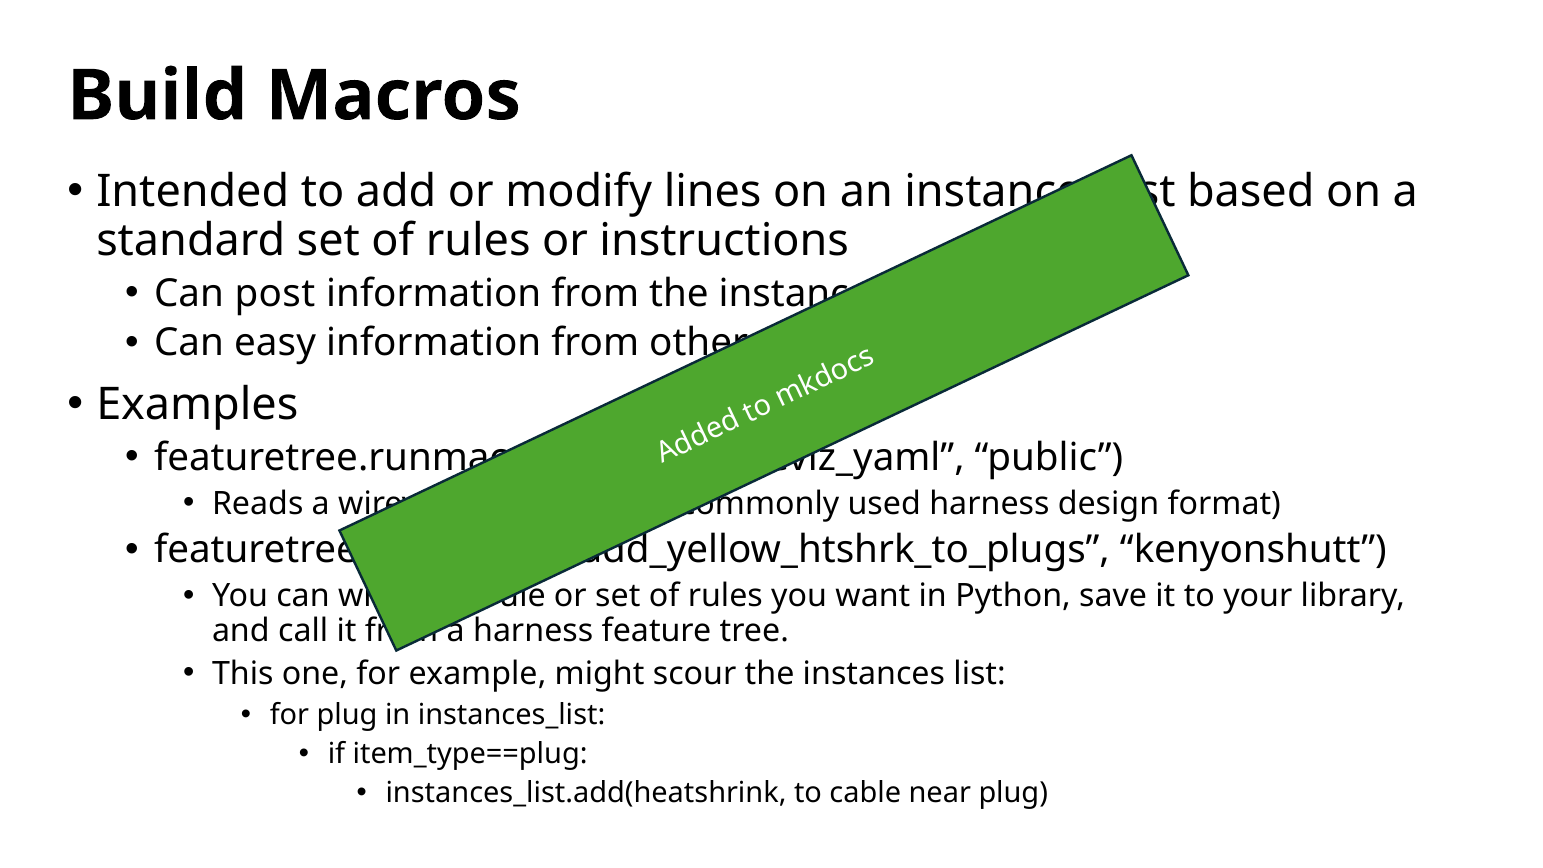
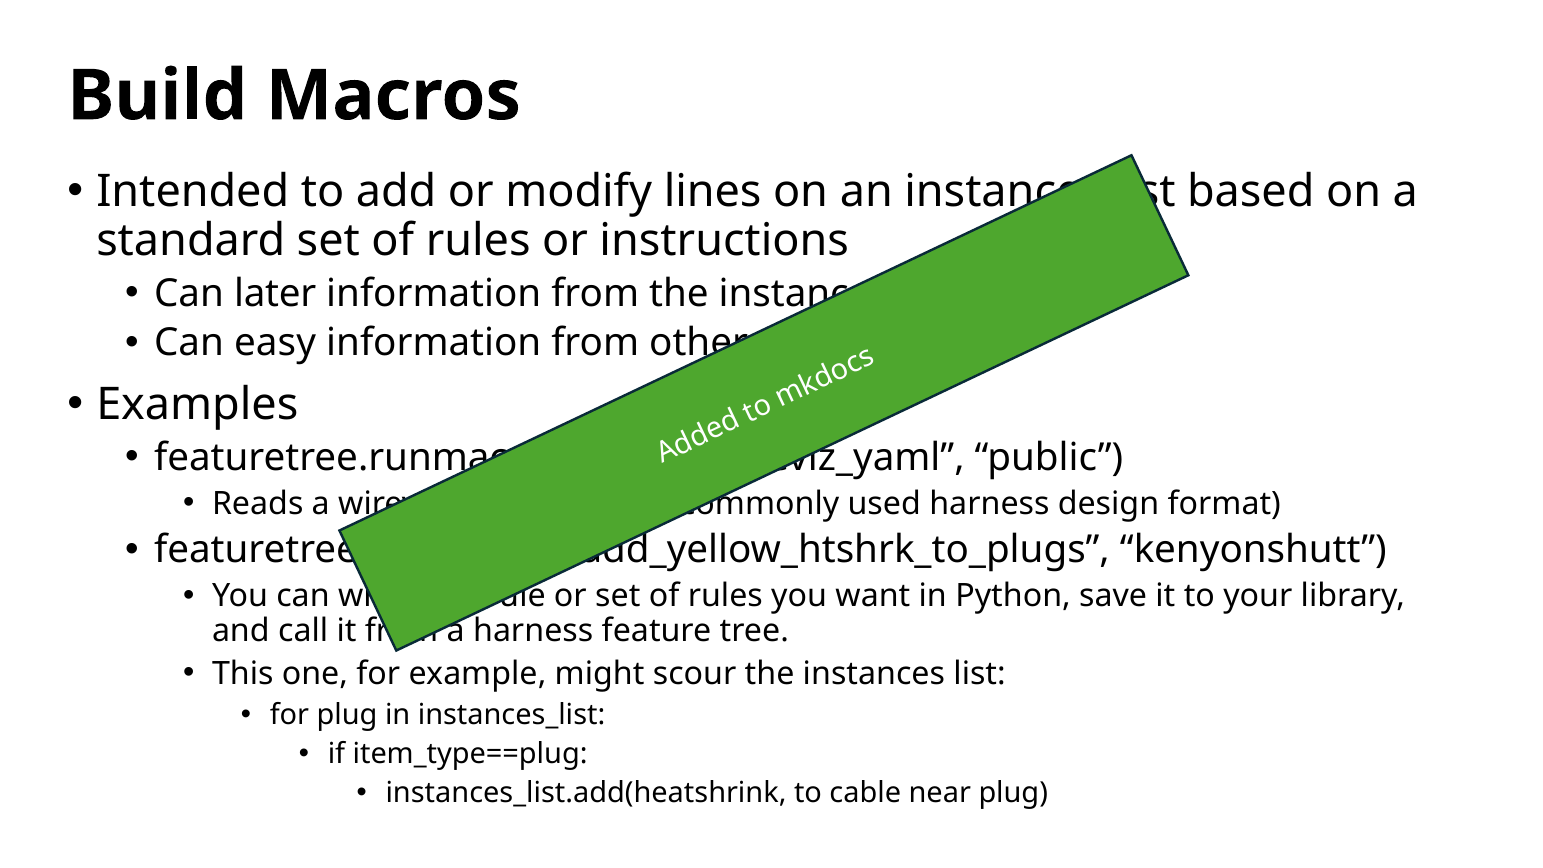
post: post -> later (275, 293)
